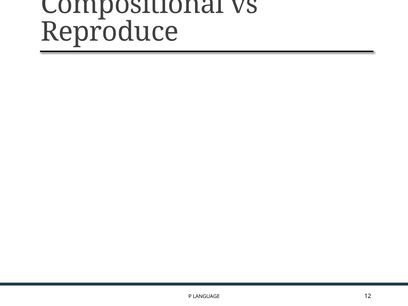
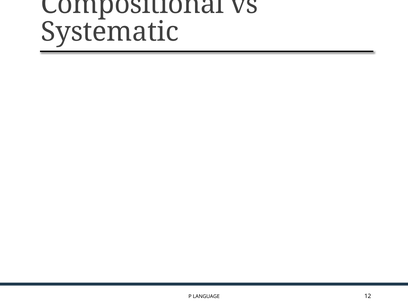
Reproduce: Reproduce -> Systematic (110, 32)
